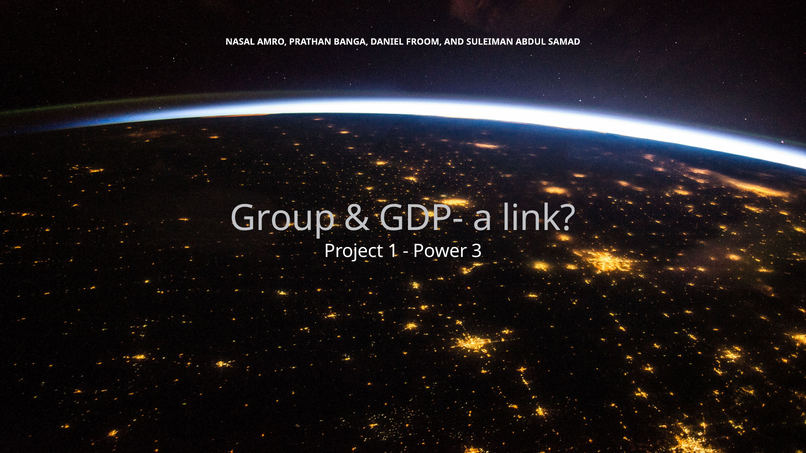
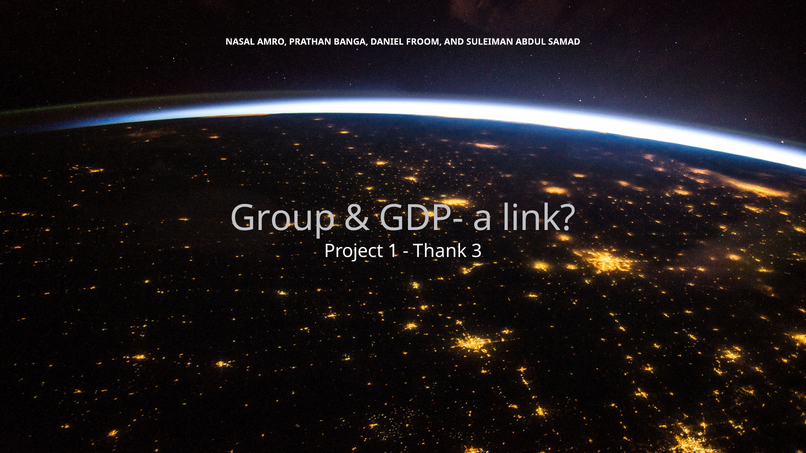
Power: Power -> Thank (440, 251)
